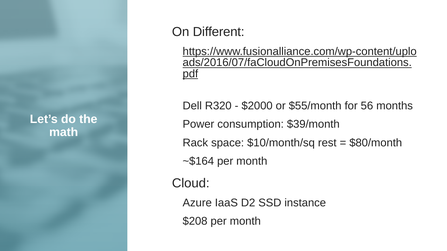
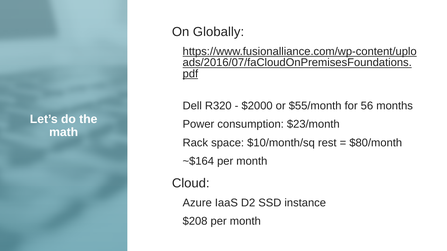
Different: Different -> Globally (219, 32)
$39/month: $39/month -> $23/month (313, 124)
